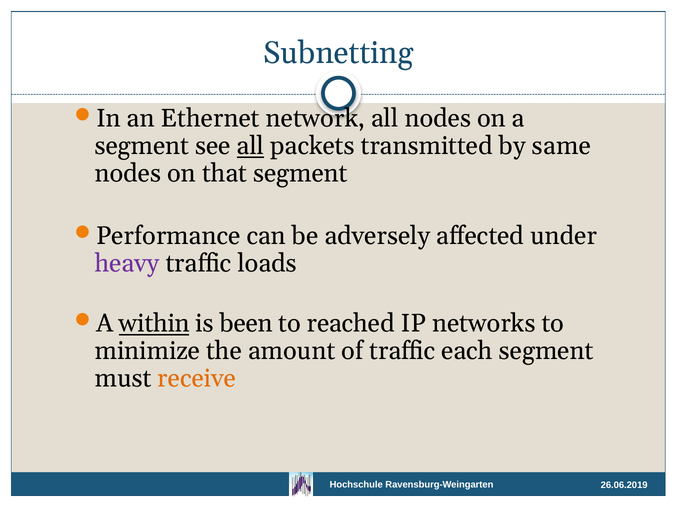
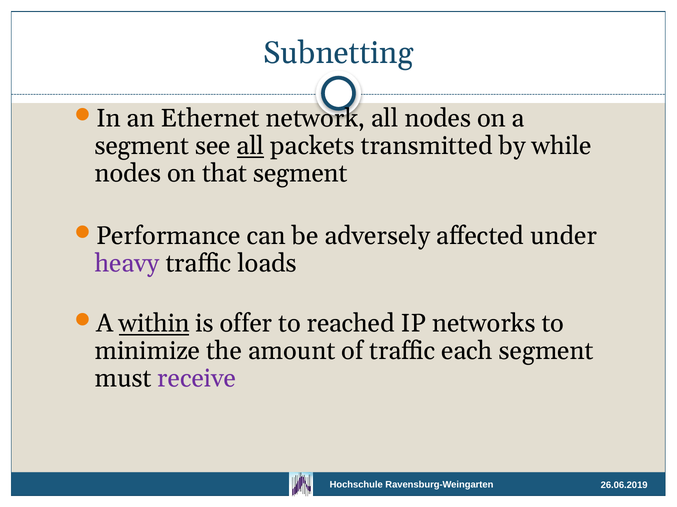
same: same -> while (562, 146)
been: been -> offer (246, 324)
receive colour: orange -> purple (197, 379)
